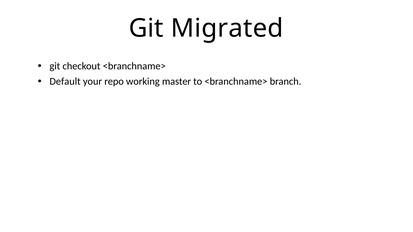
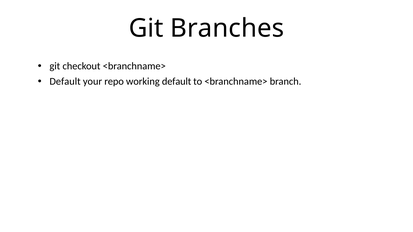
Migrated: Migrated -> Branches (227, 28)
working master: master -> default (177, 82)
